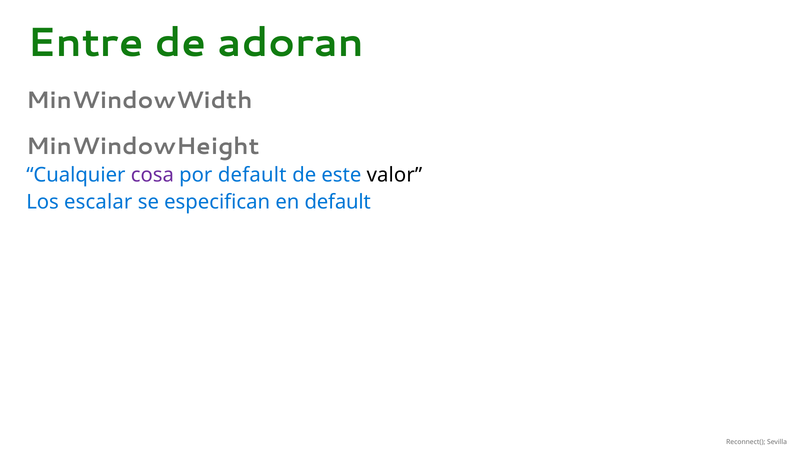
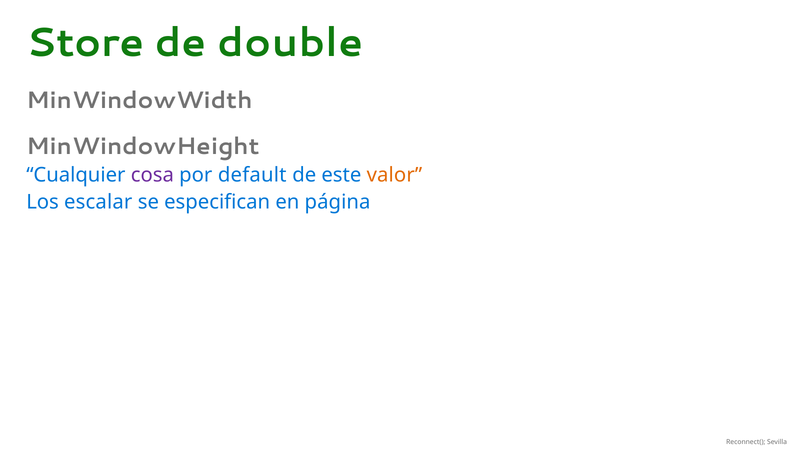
Entre: Entre -> Store (85, 43)
adoran: adoran -> double (290, 43)
valor colour: black -> orange (394, 175)
en default: default -> página (338, 202)
